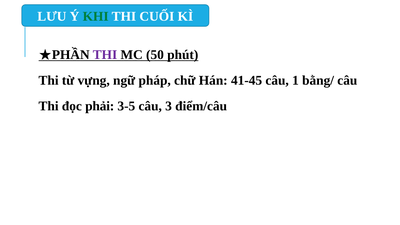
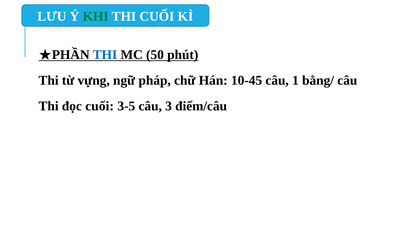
THI colour: purple -> blue (105, 55)
41-45: 41-45 -> 10-45 (247, 80)
đọc phải: phải -> cuối (100, 106)
